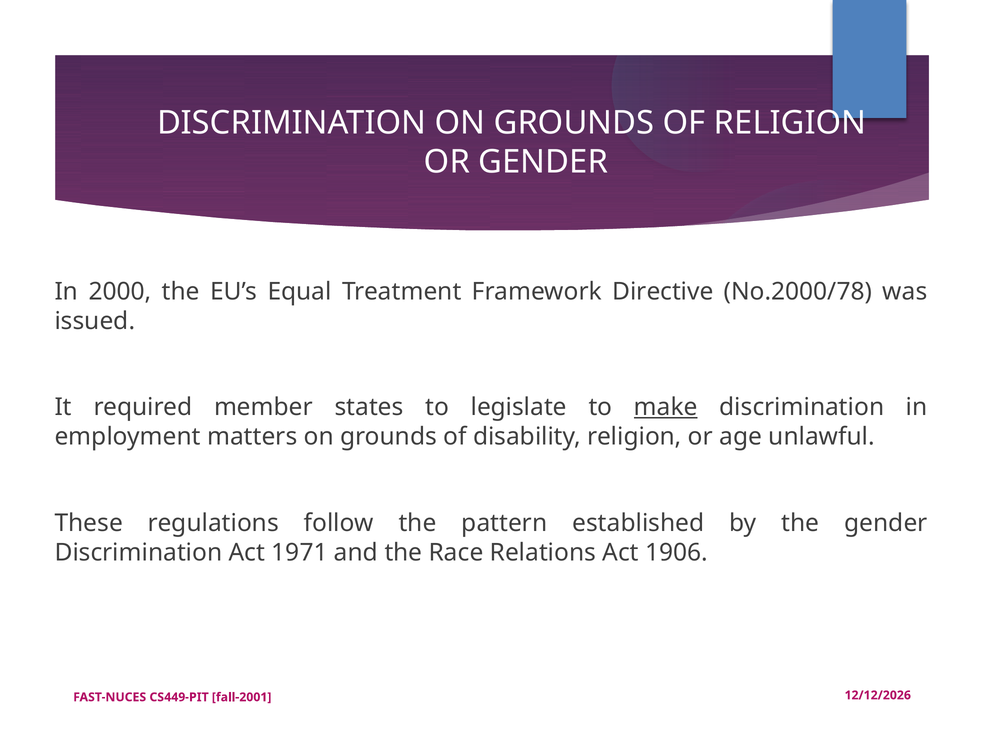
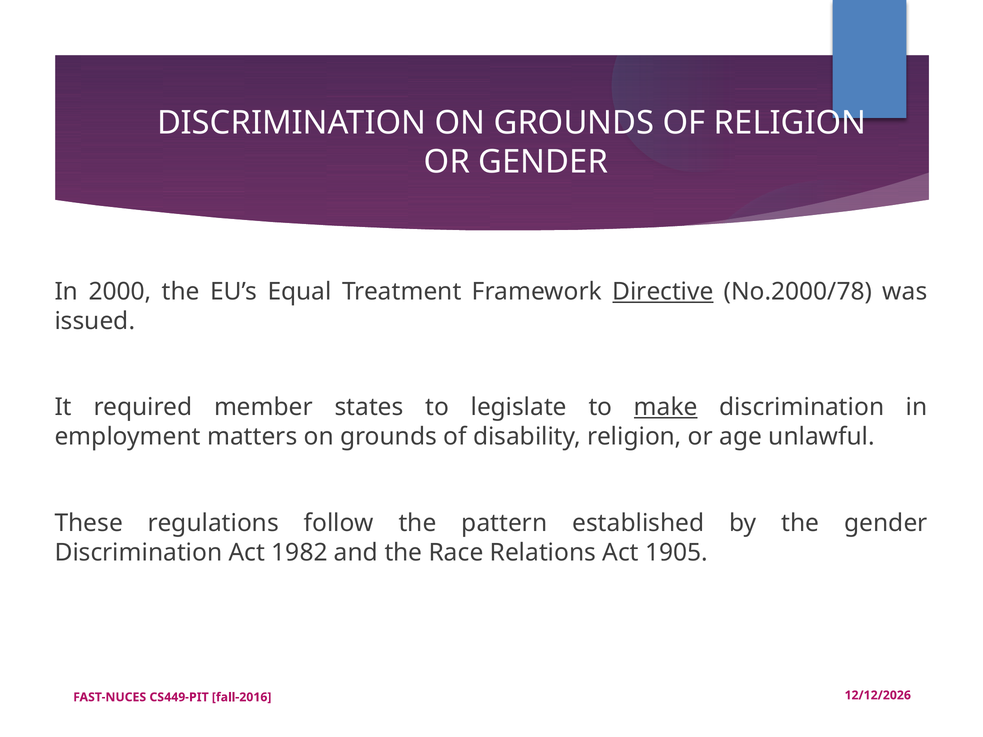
Directive underline: none -> present (663, 292)
1971: 1971 -> 1982 (300, 553)
1906: 1906 -> 1905 (677, 553)
fall-2001: fall-2001 -> fall-2016 (242, 697)
